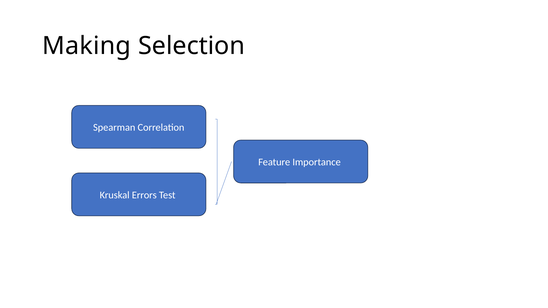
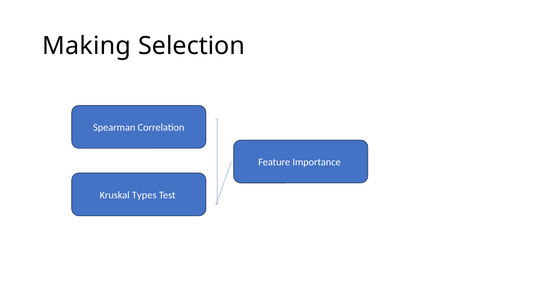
Errors: Errors -> Types (144, 195)
